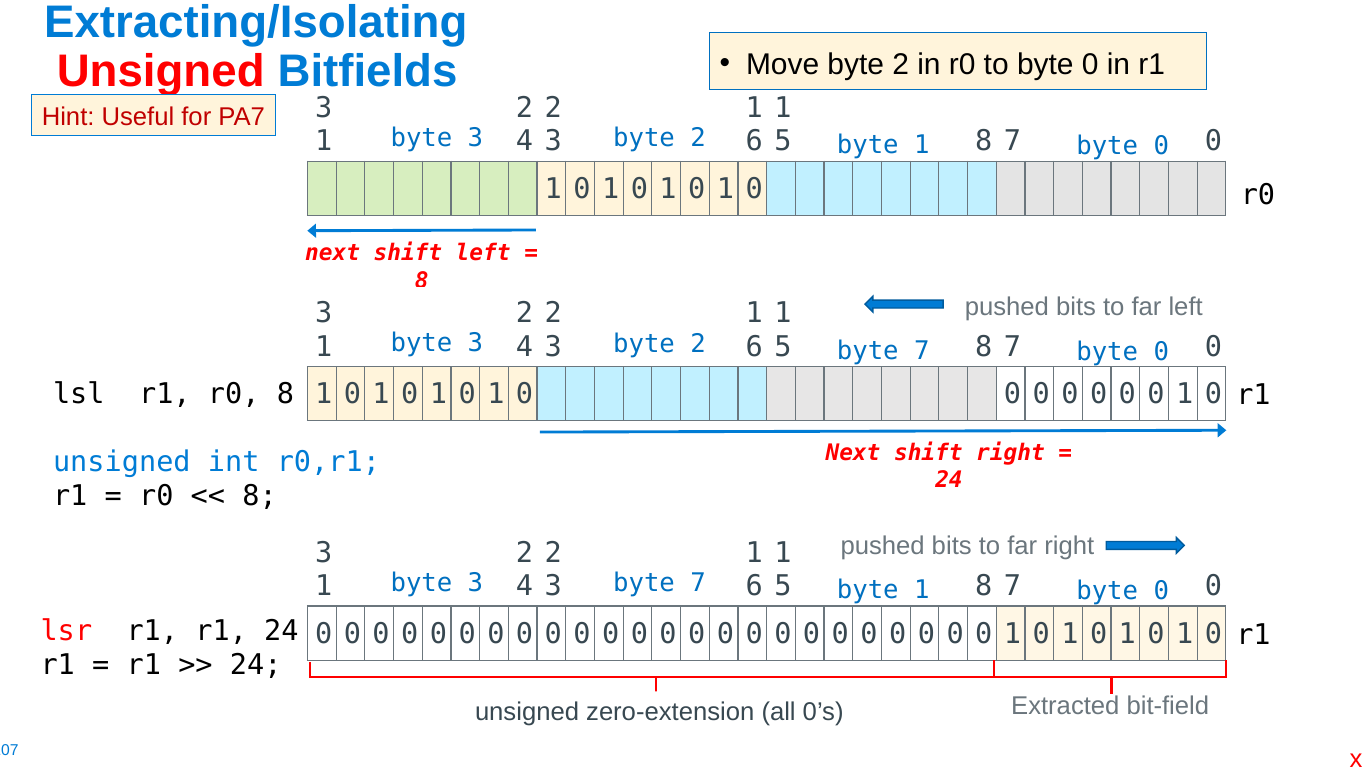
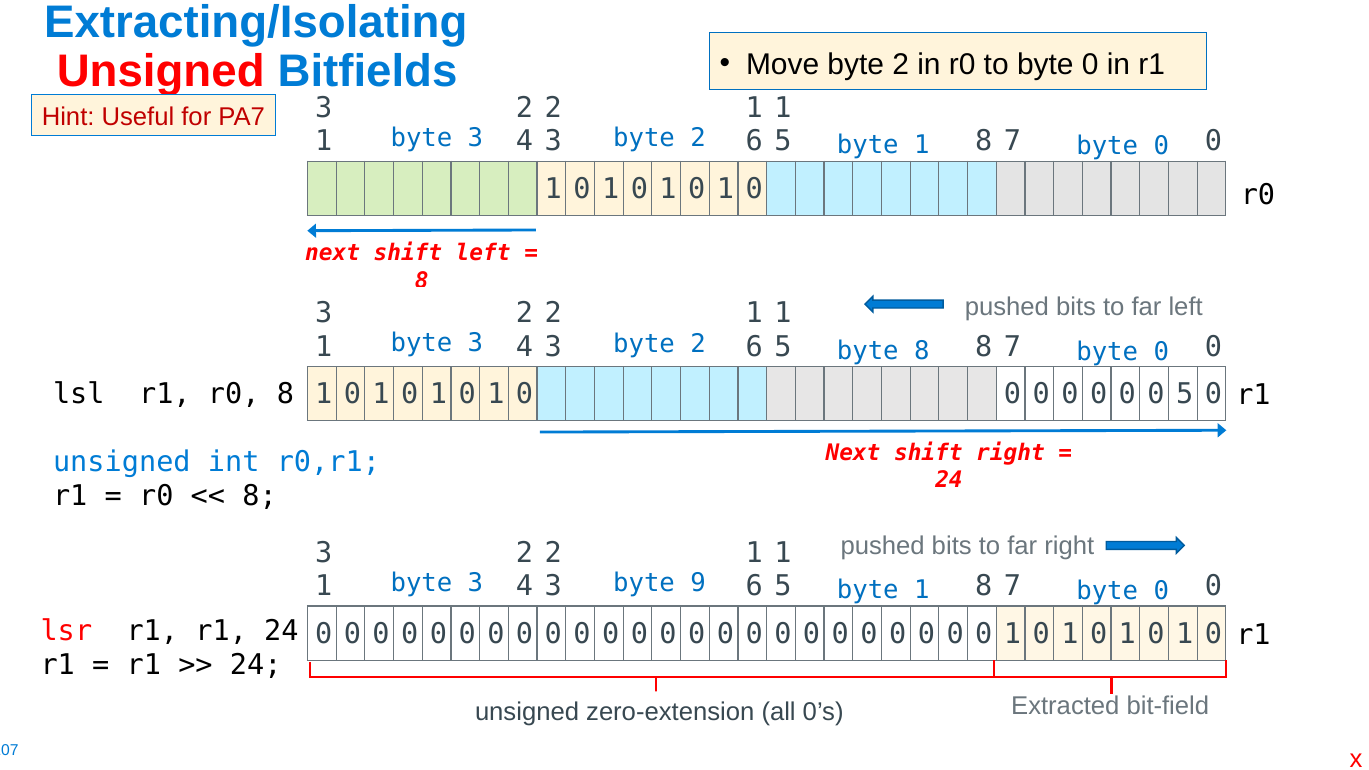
7: 7 -> 8 (922, 351)
1: 1 -> 5 (1185, 394)
3 byte 7: 7 -> 9 (698, 583)
